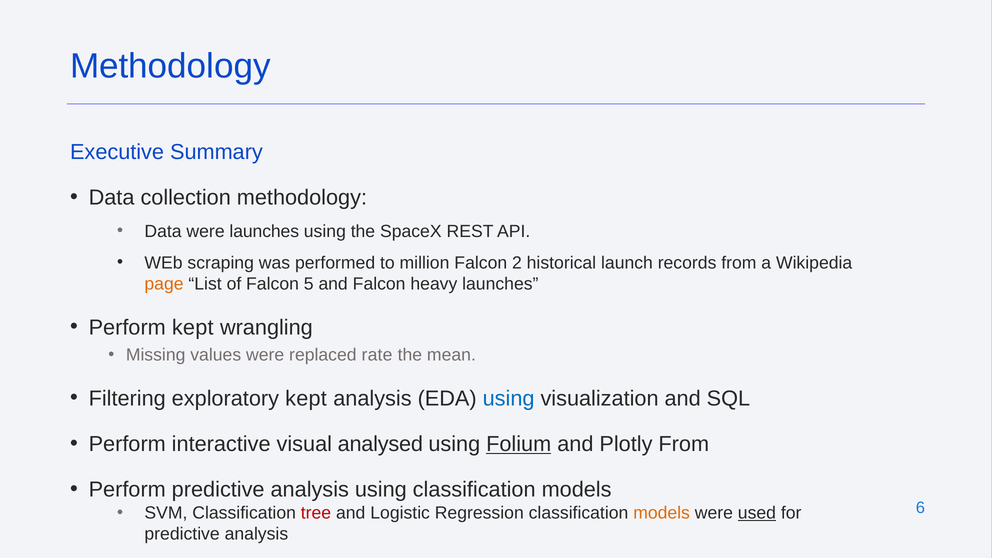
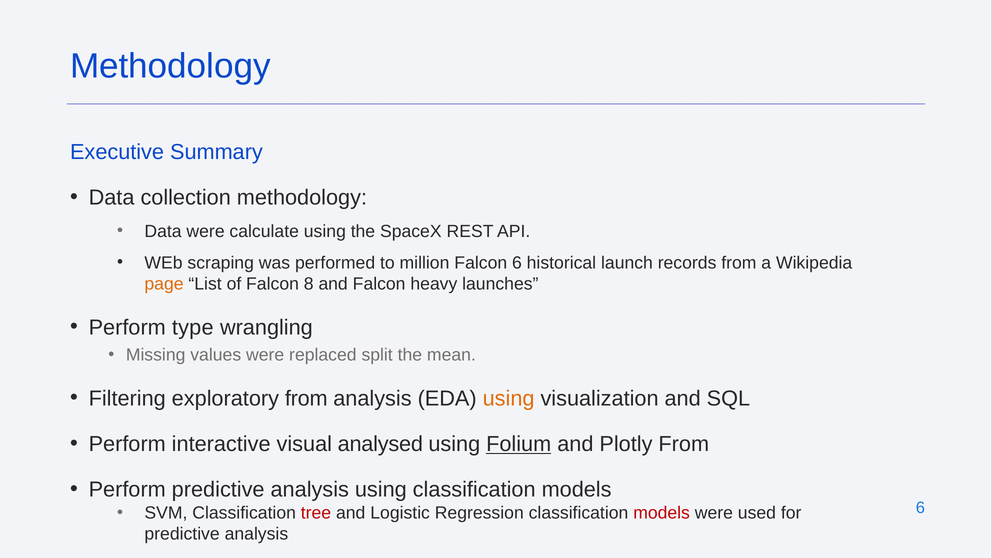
were launches: launches -> calculate (264, 231)
Falcon 2: 2 -> 6 (517, 263)
5: 5 -> 8 (309, 284)
Perform kept: kept -> type (193, 327)
rate: rate -> split (377, 355)
exploratory kept: kept -> from (306, 398)
using colour: blue -> orange (509, 398)
models colour: orange -> red (662, 513)
used underline: present -> none (757, 513)
